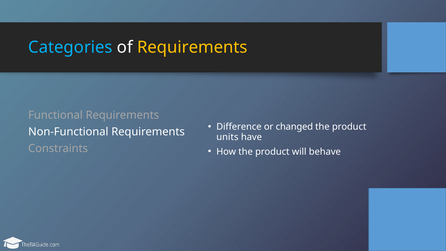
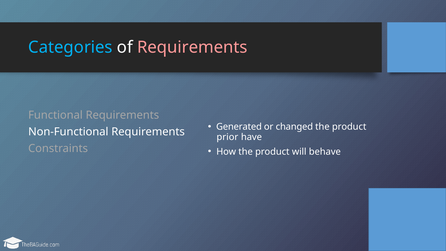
Requirements colour: yellow -> pink (192, 47)
Difference: Difference -> Generated (239, 127)
units: units -> prior (227, 137)
